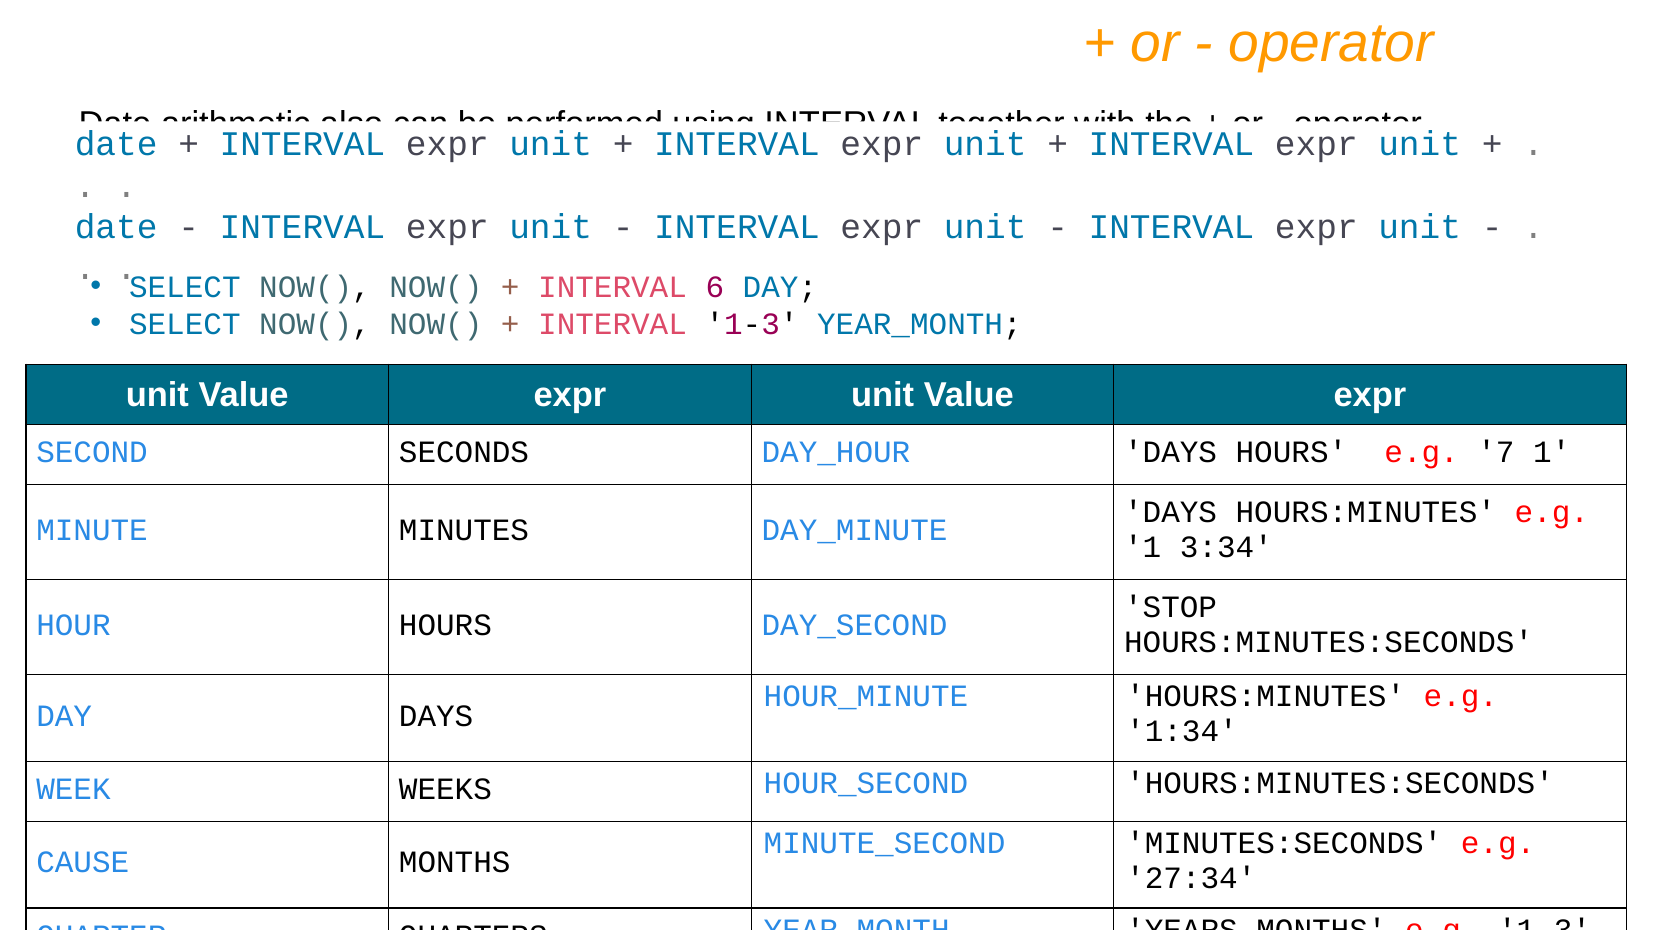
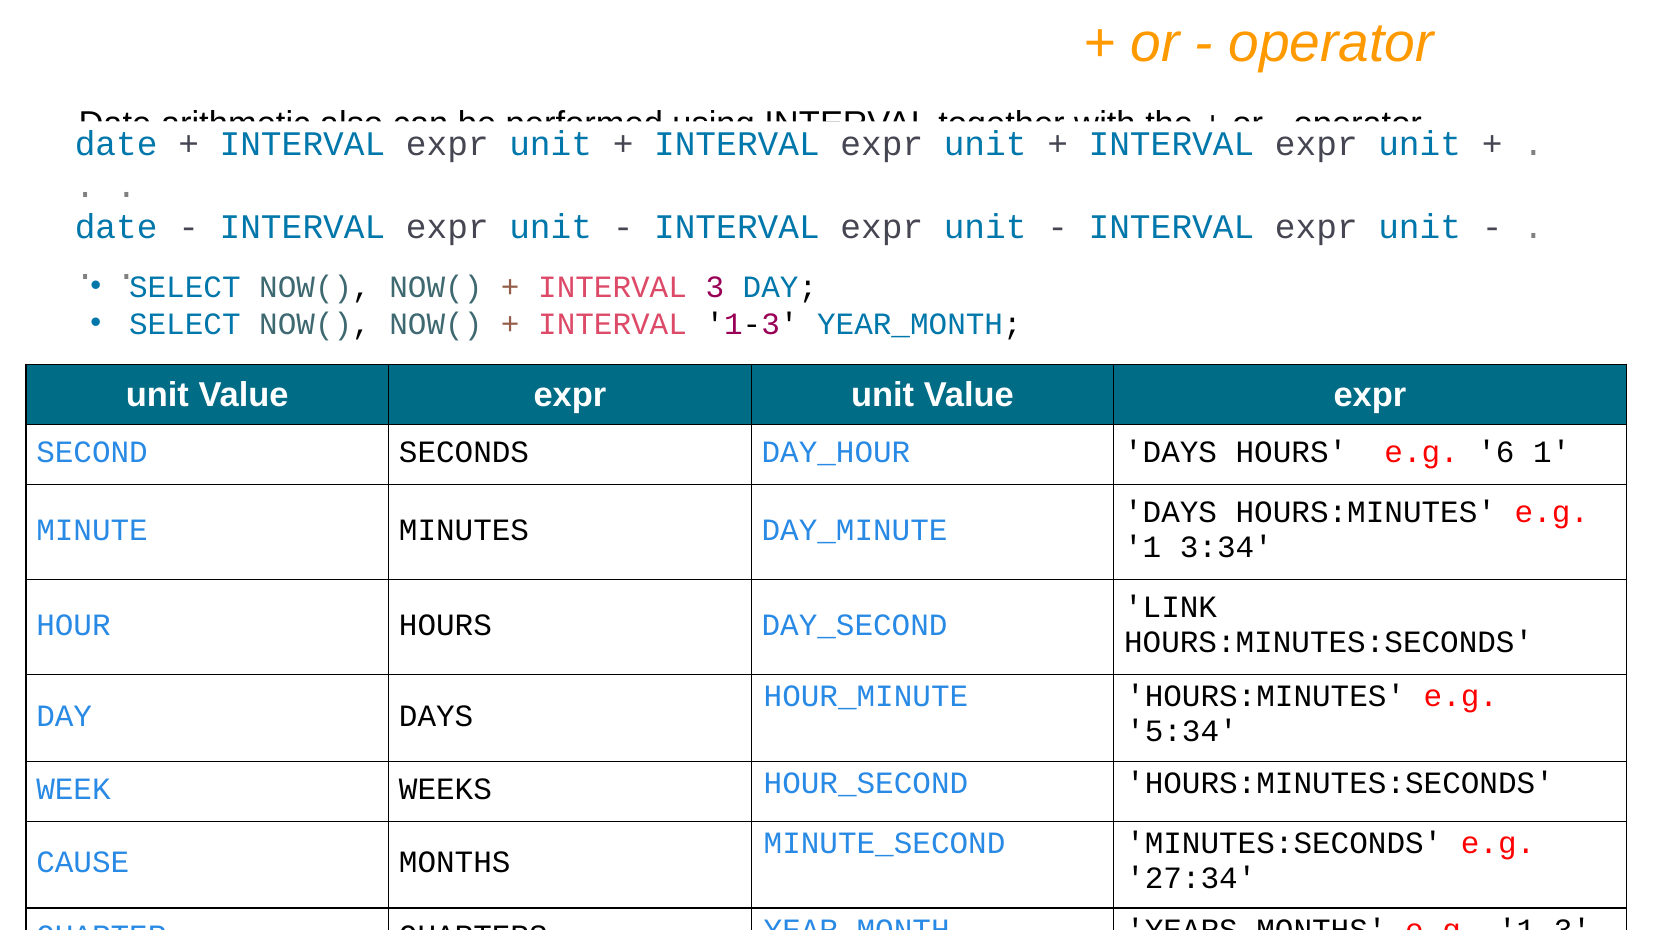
6: 6 -> 3 (715, 287)
7: 7 -> 6 (1496, 452)
STOP: STOP -> LINK (1171, 607)
1:34: 1:34 -> 5:34 (1182, 731)
